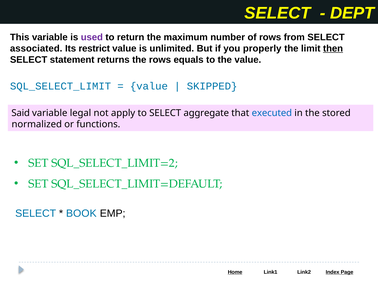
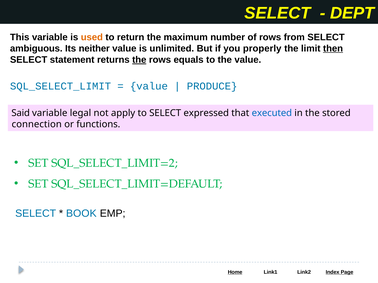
used colour: purple -> orange (92, 37)
associated: associated -> ambiguous (36, 49)
restrict: restrict -> neither (94, 49)
the underline: none -> present (139, 60)
SKIPPED: SKIPPED -> PRODUCE (212, 86)
aggregate: aggregate -> expressed (206, 113)
normalized: normalized -> connection (37, 124)
